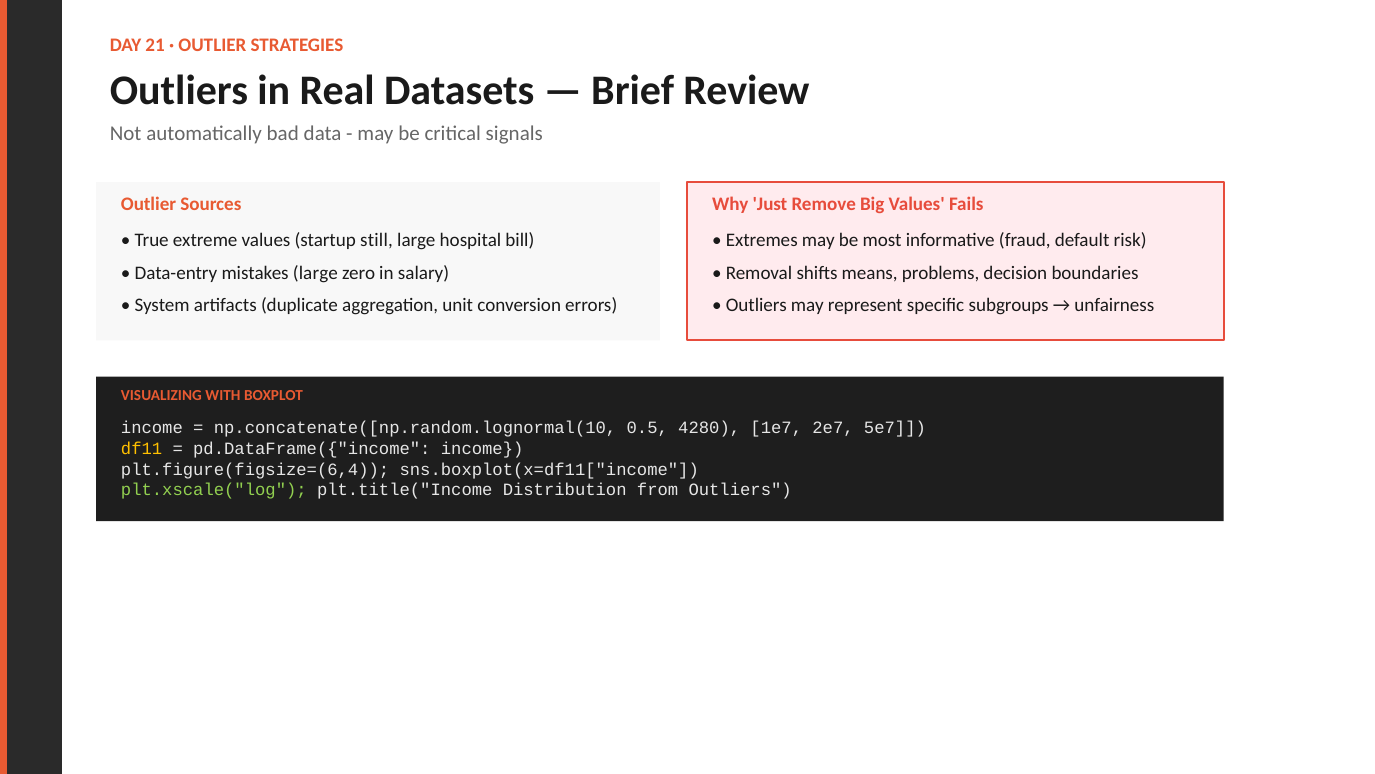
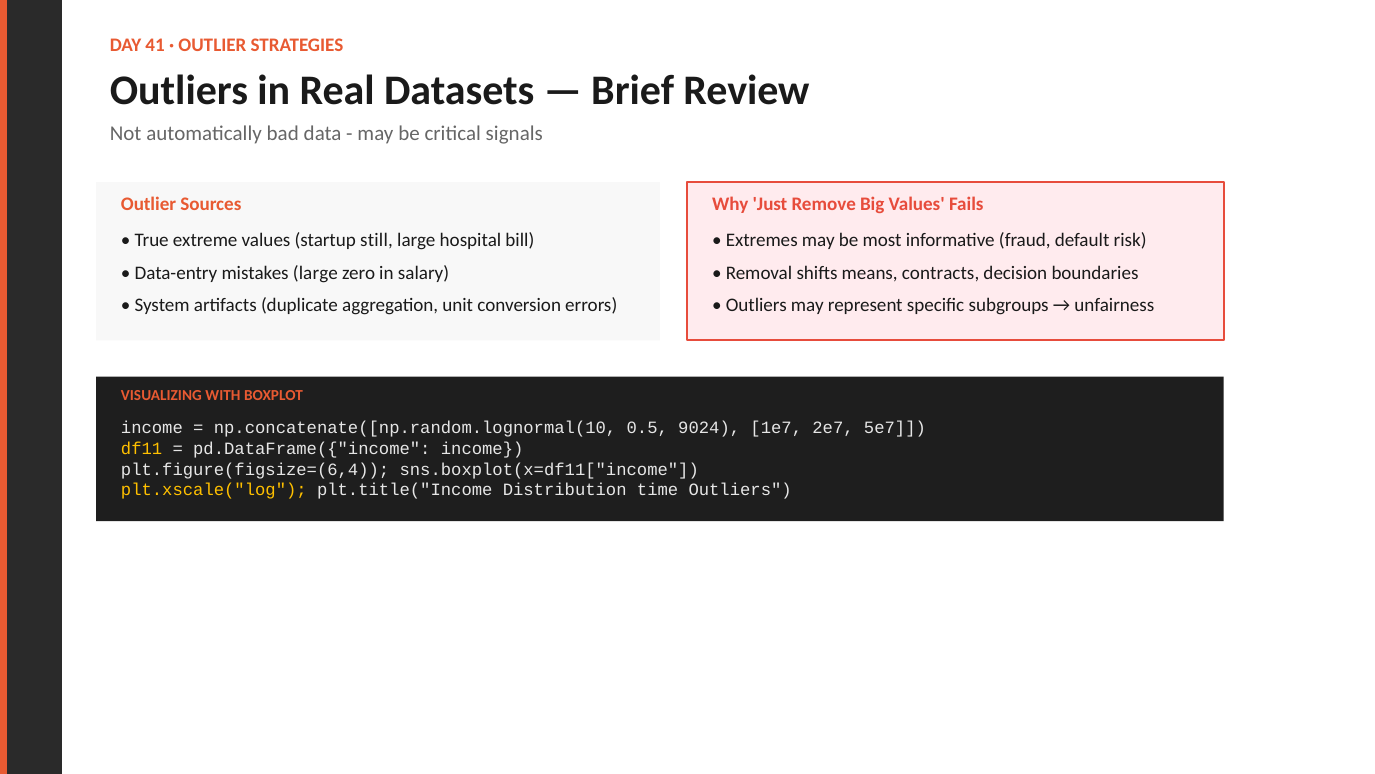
21: 21 -> 41 (155, 45)
problems: problems -> contracts (941, 273)
4280: 4280 -> 9024 (709, 428)
plt.xscale("log colour: light green -> yellow (214, 490)
from: from -> time (658, 490)
